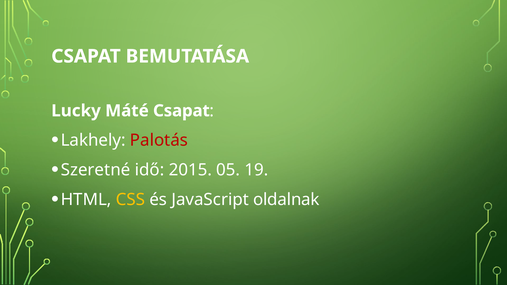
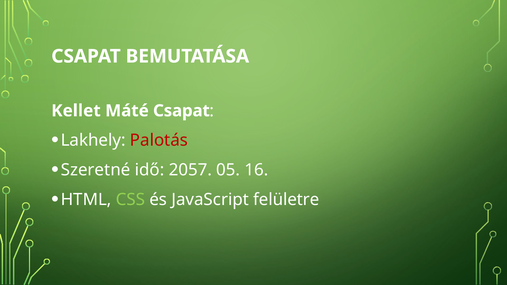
Lucky: Lucky -> Kellet (76, 111)
2015: 2015 -> 2057 (190, 170)
19: 19 -> 16 (256, 170)
CSS colour: yellow -> light green (130, 200)
oldalnak: oldalnak -> felületre (286, 200)
